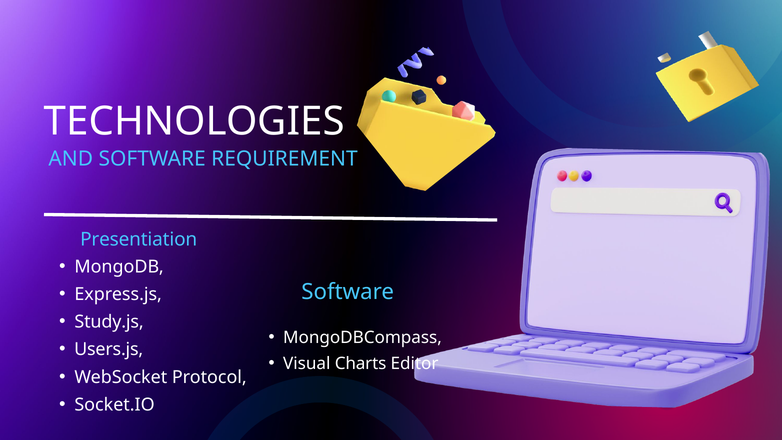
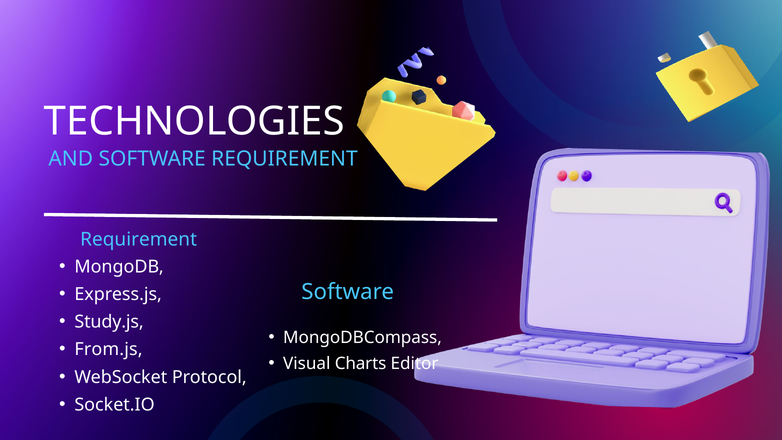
Presentiation: Presentiation -> Requirement (139, 239)
Users.js: Users.js -> From.js (109, 349)
